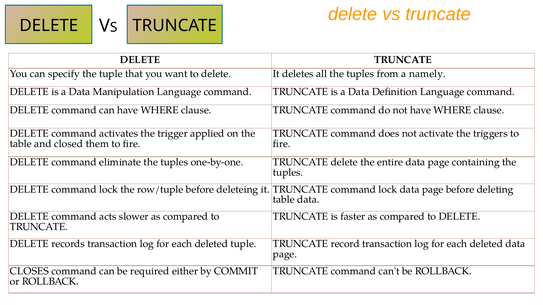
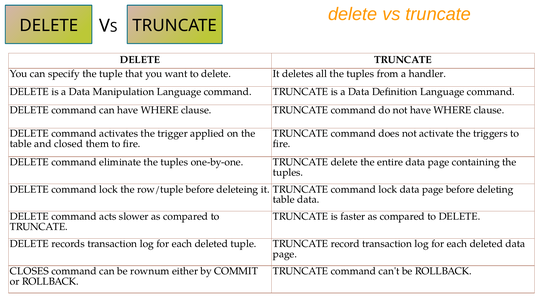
namely: namely -> handler (427, 74)
required: required -> rownum (150, 272)
